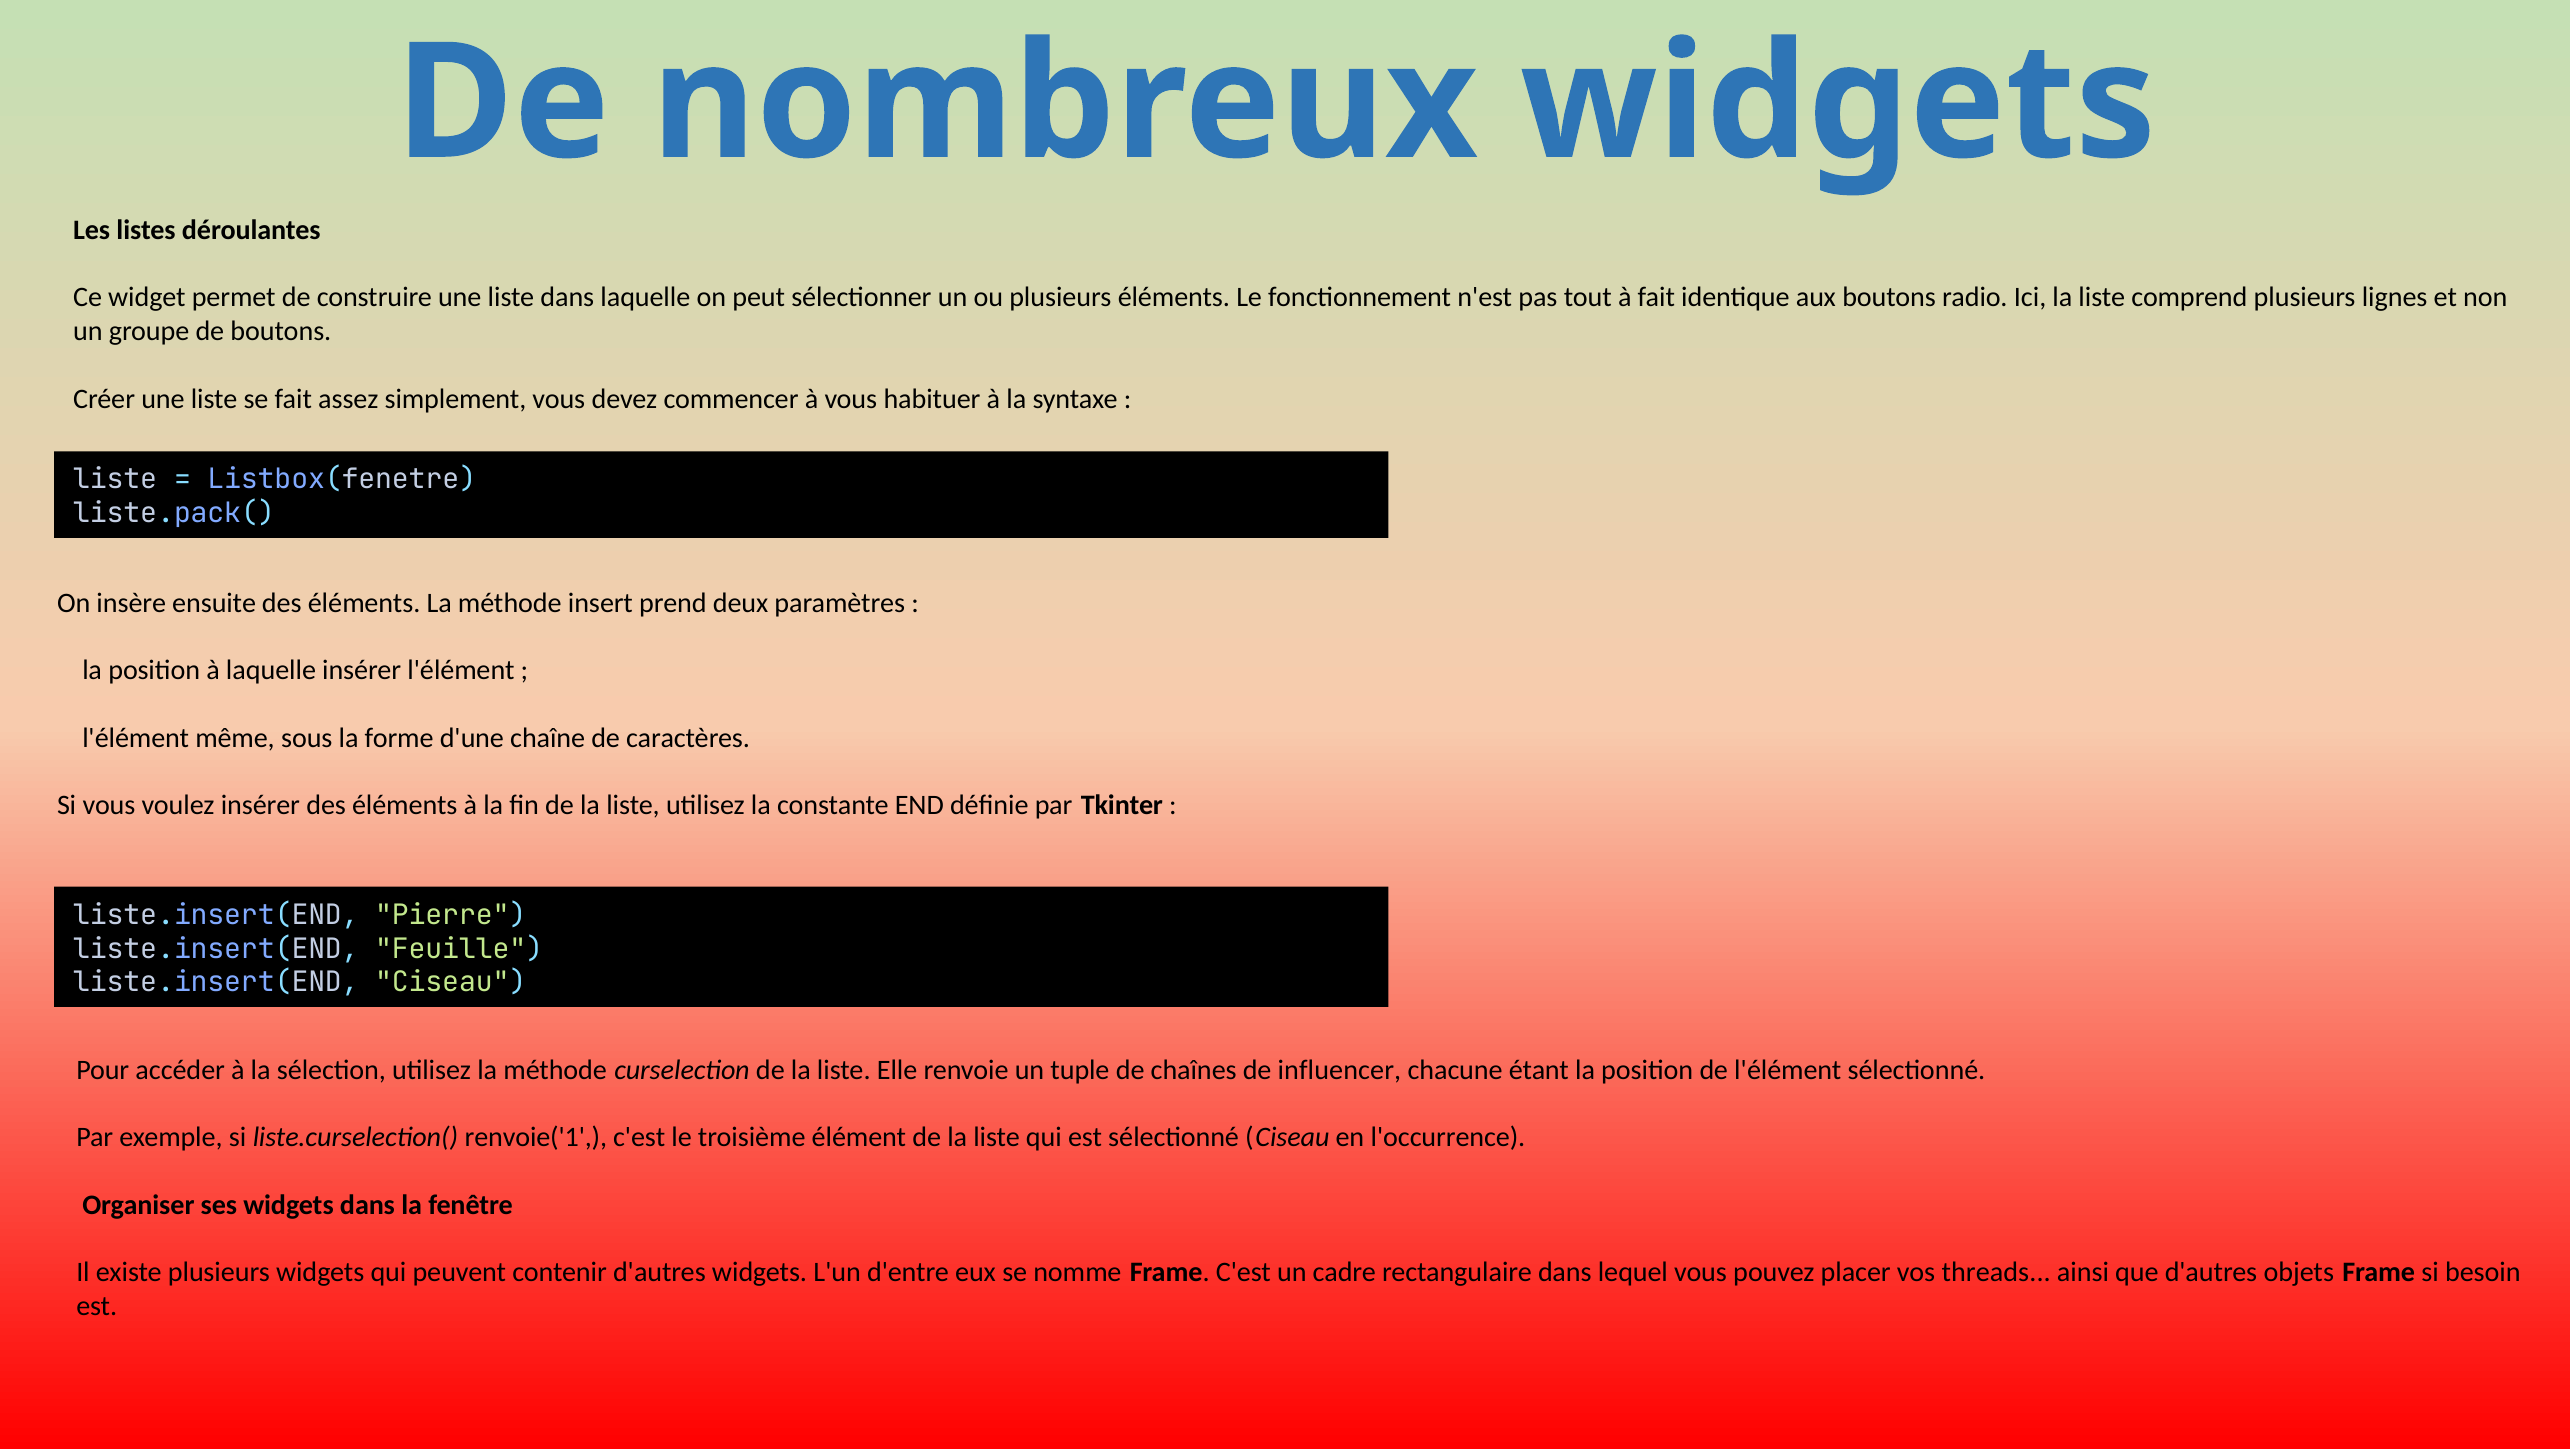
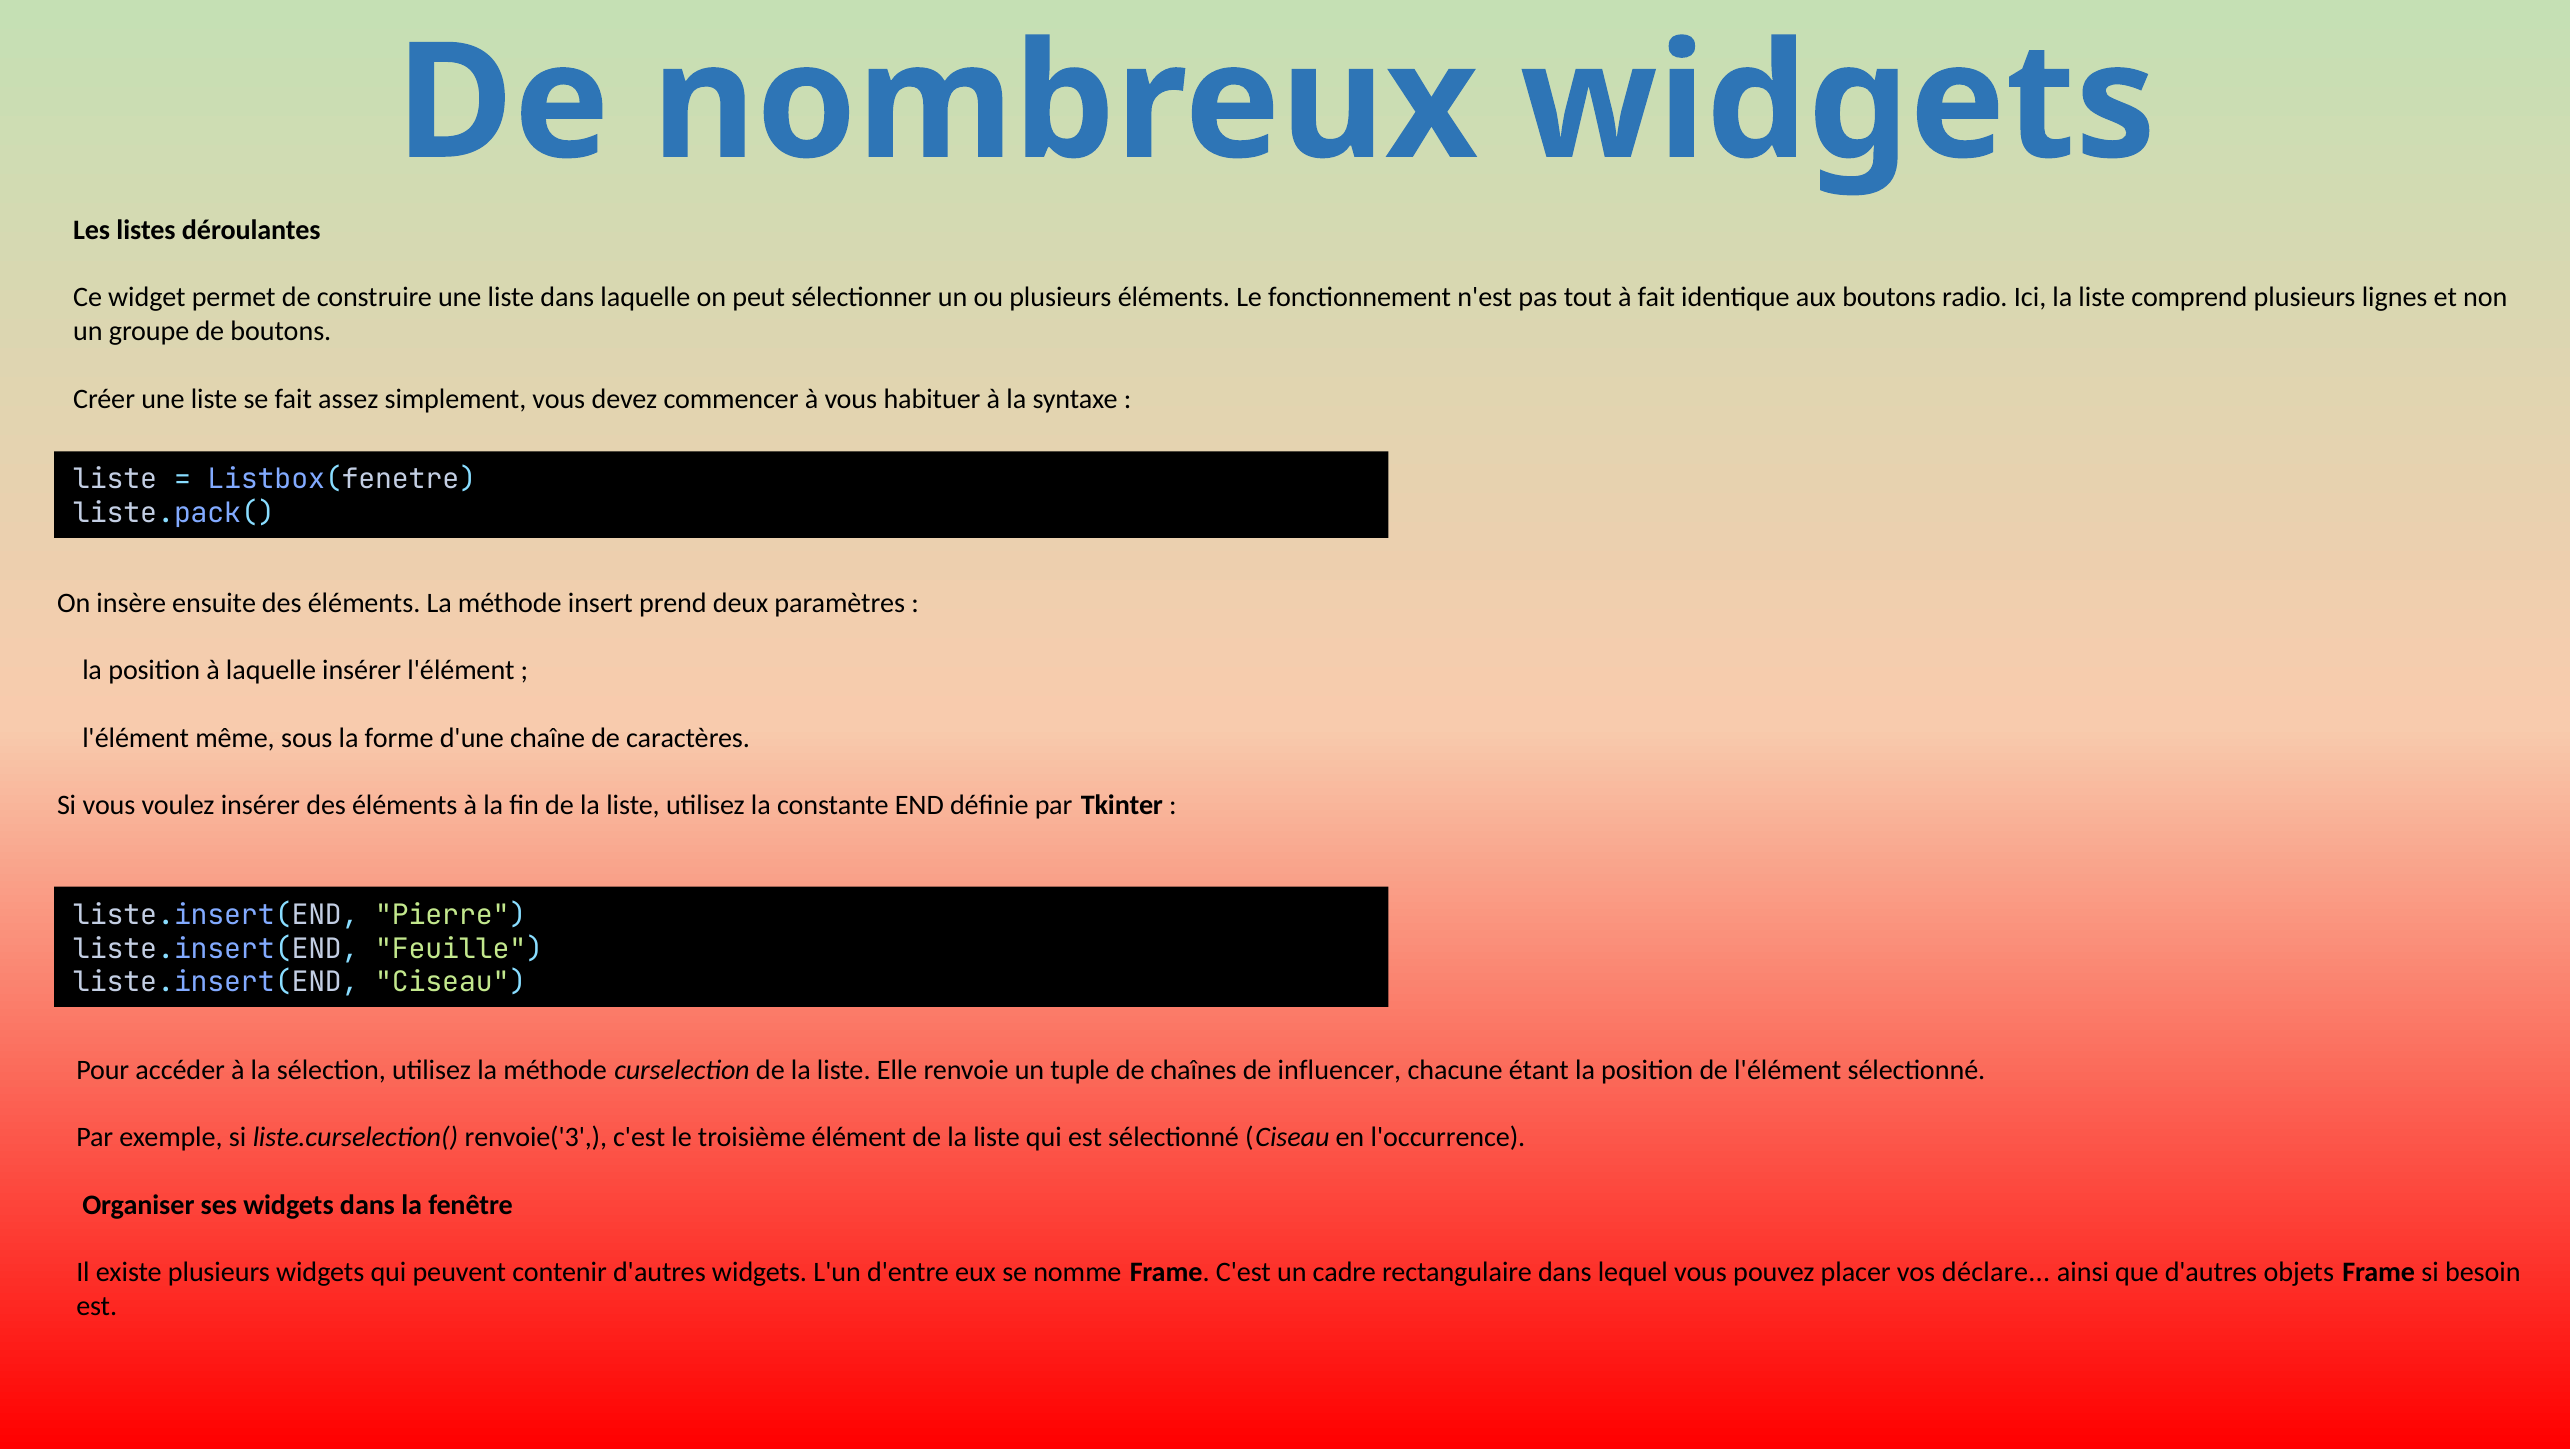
renvoie('1: renvoie('1 -> renvoie('3 (536, 1137)
threads: threads -> déclare (1996, 1272)
